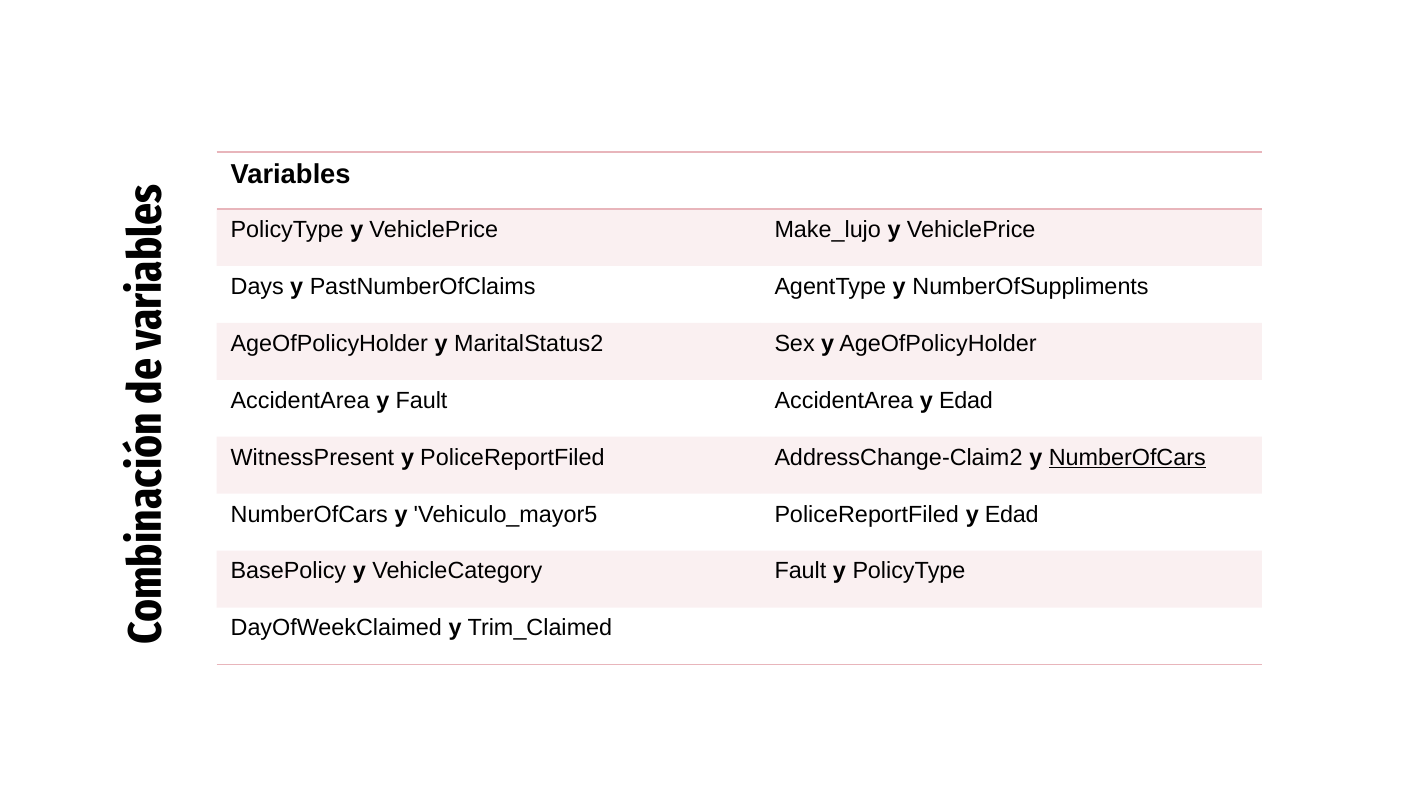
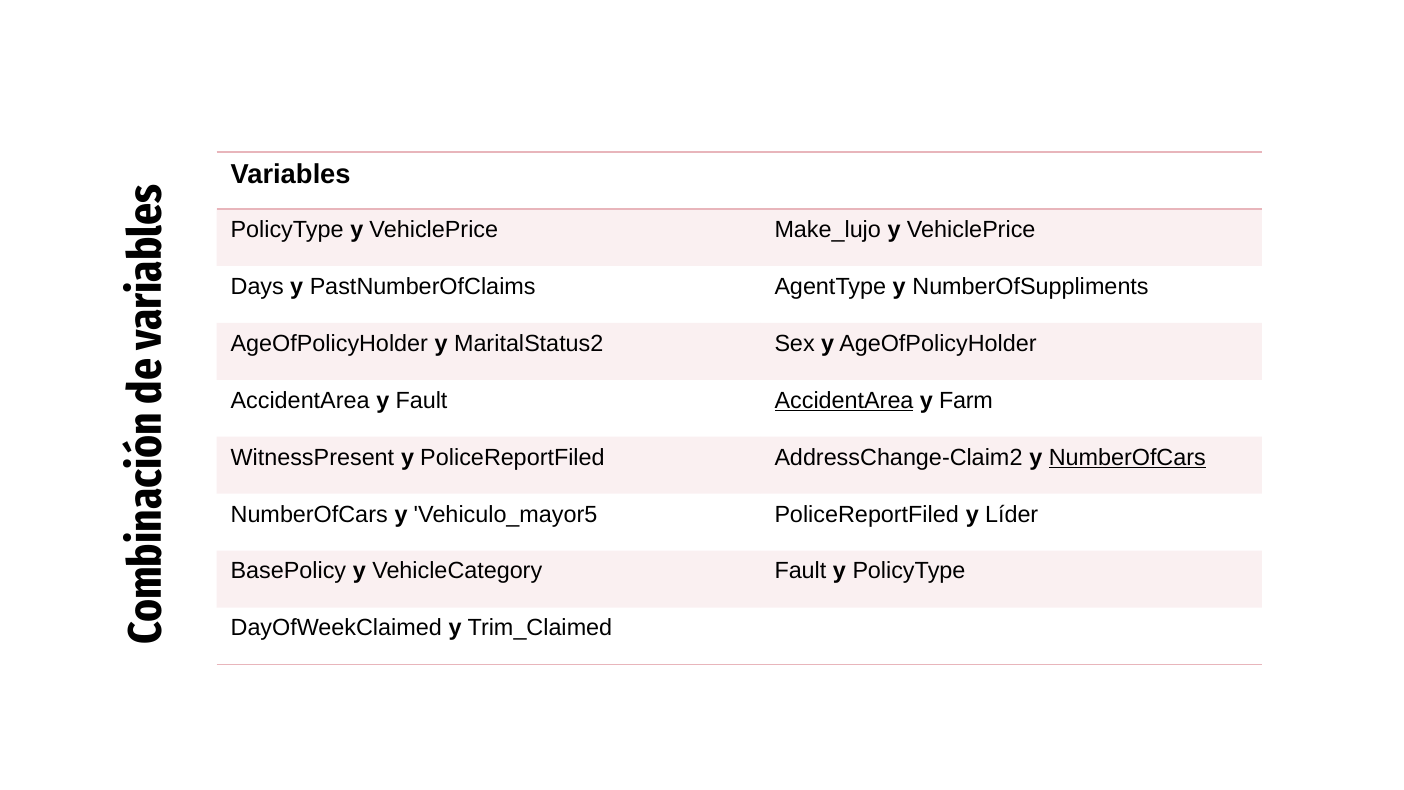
AccidentArea underline: none -> present (844, 400)
Edad: Edad -> Farm (966, 400)
PoliceReportFiled y Edad: Edad -> Líder (1012, 514)
